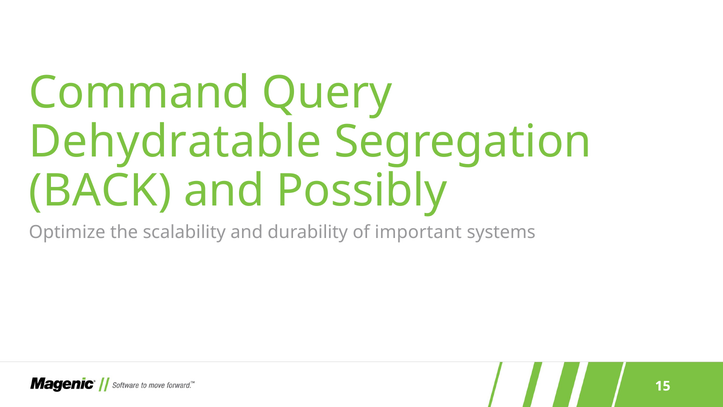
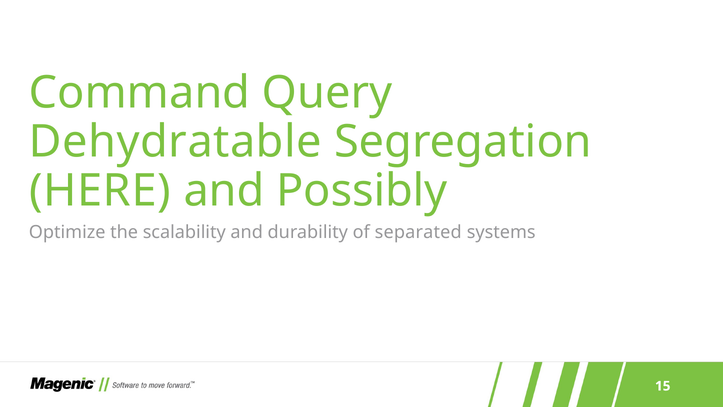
BACK: BACK -> HERE (100, 191)
important: important -> separated (418, 232)
